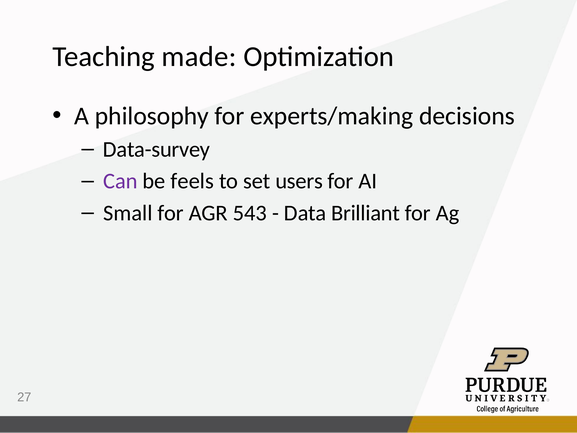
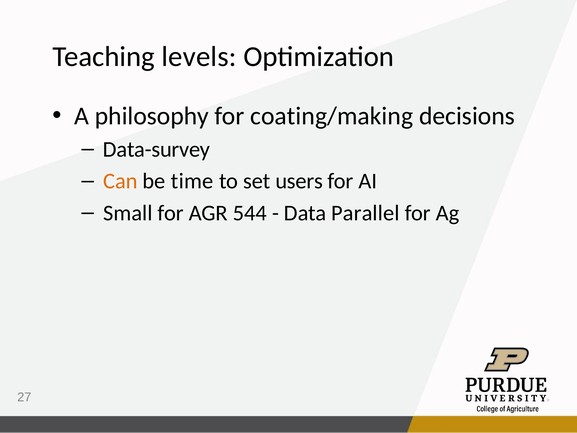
made: made -> levels (199, 56)
experts/making: experts/making -> coating/making (332, 116)
Can colour: purple -> orange (120, 181)
feels: feels -> time (192, 181)
543: 543 -> 544 (250, 213)
Brilliant: Brilliant -> Parallel (365, 213)
